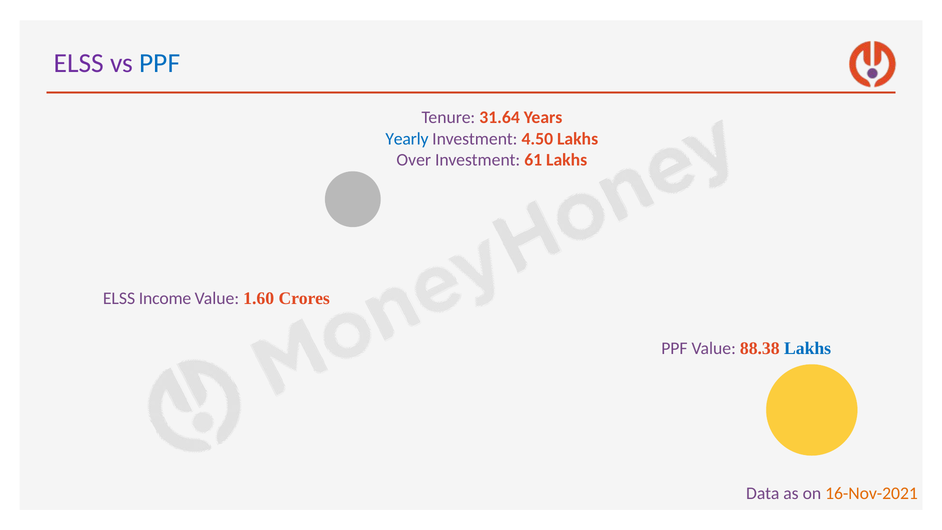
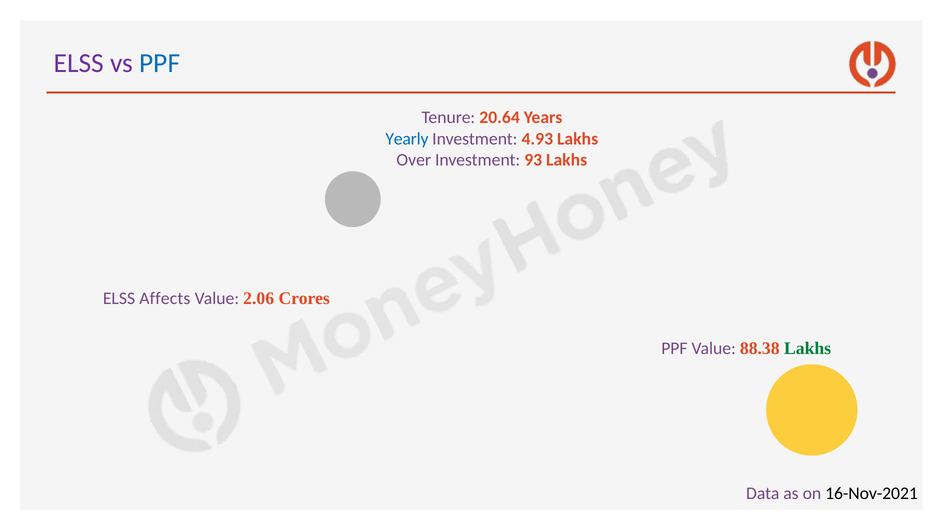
31.64: 31.64 -> 20.64 (500, 118)
4.50: 4.50 -> 4.93 (537, 139)
61: 61 -> 93 (533, 160)
Income: Income -> Affects (165, 298)
1.60: 1.60 -> 2.06 (259, 298)
Lakhs colour: blue -> green (808, 348)
16-Nov-2021 colour: orange -> black (872, 493)
